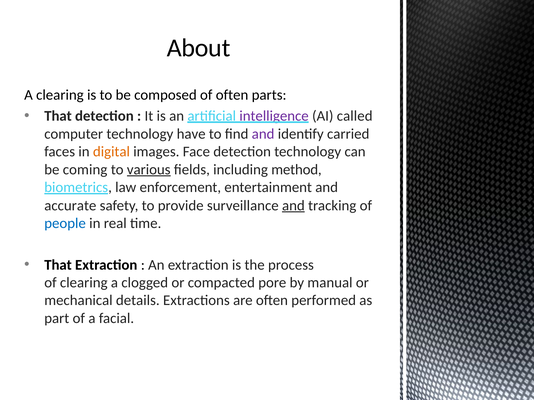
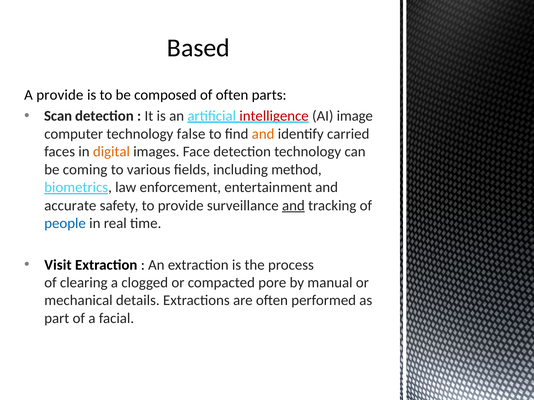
About: About -> Based (198, 48)
A clearing: clearing -> provide (60, 95)
That: That -> Scan (58, 116)
intelligence colour: purple -> red (274, 116)
called: called -> image (355, 116)
have: have -> false (191, 134)
and colour: purple -> orange (263, 134)
various underline: present -> none (149, 170)
That: That -> Visit (58, 265)
